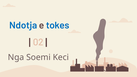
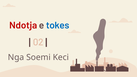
Ndotja colour: blue -> red (23, 25)
